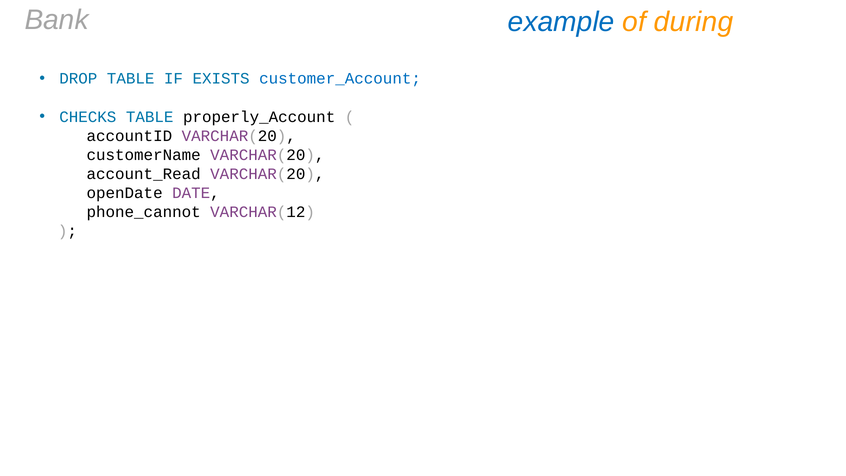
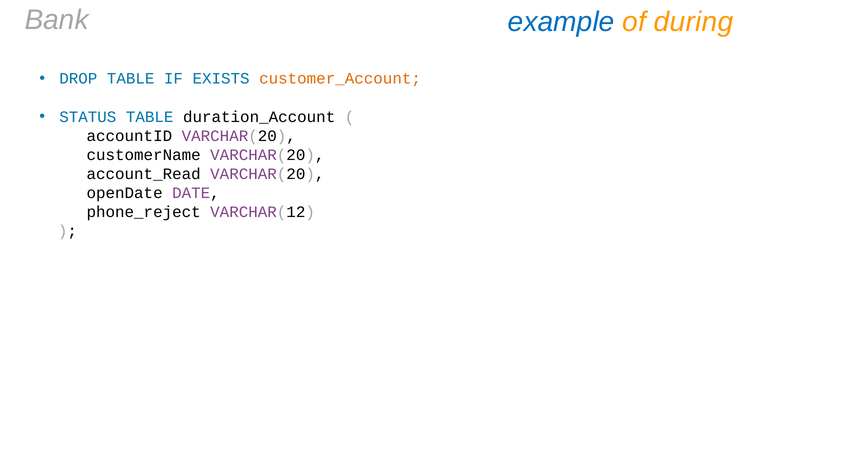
customer_Account colour: blue -> orange (340, 79)
CHECKS: CHECKS -> STATUS (88, 117)
properly_Account: properly_Account -> duration_Account (259, 117)
phone_cannot: phone_cannot -> phone_reject (144, 212)
